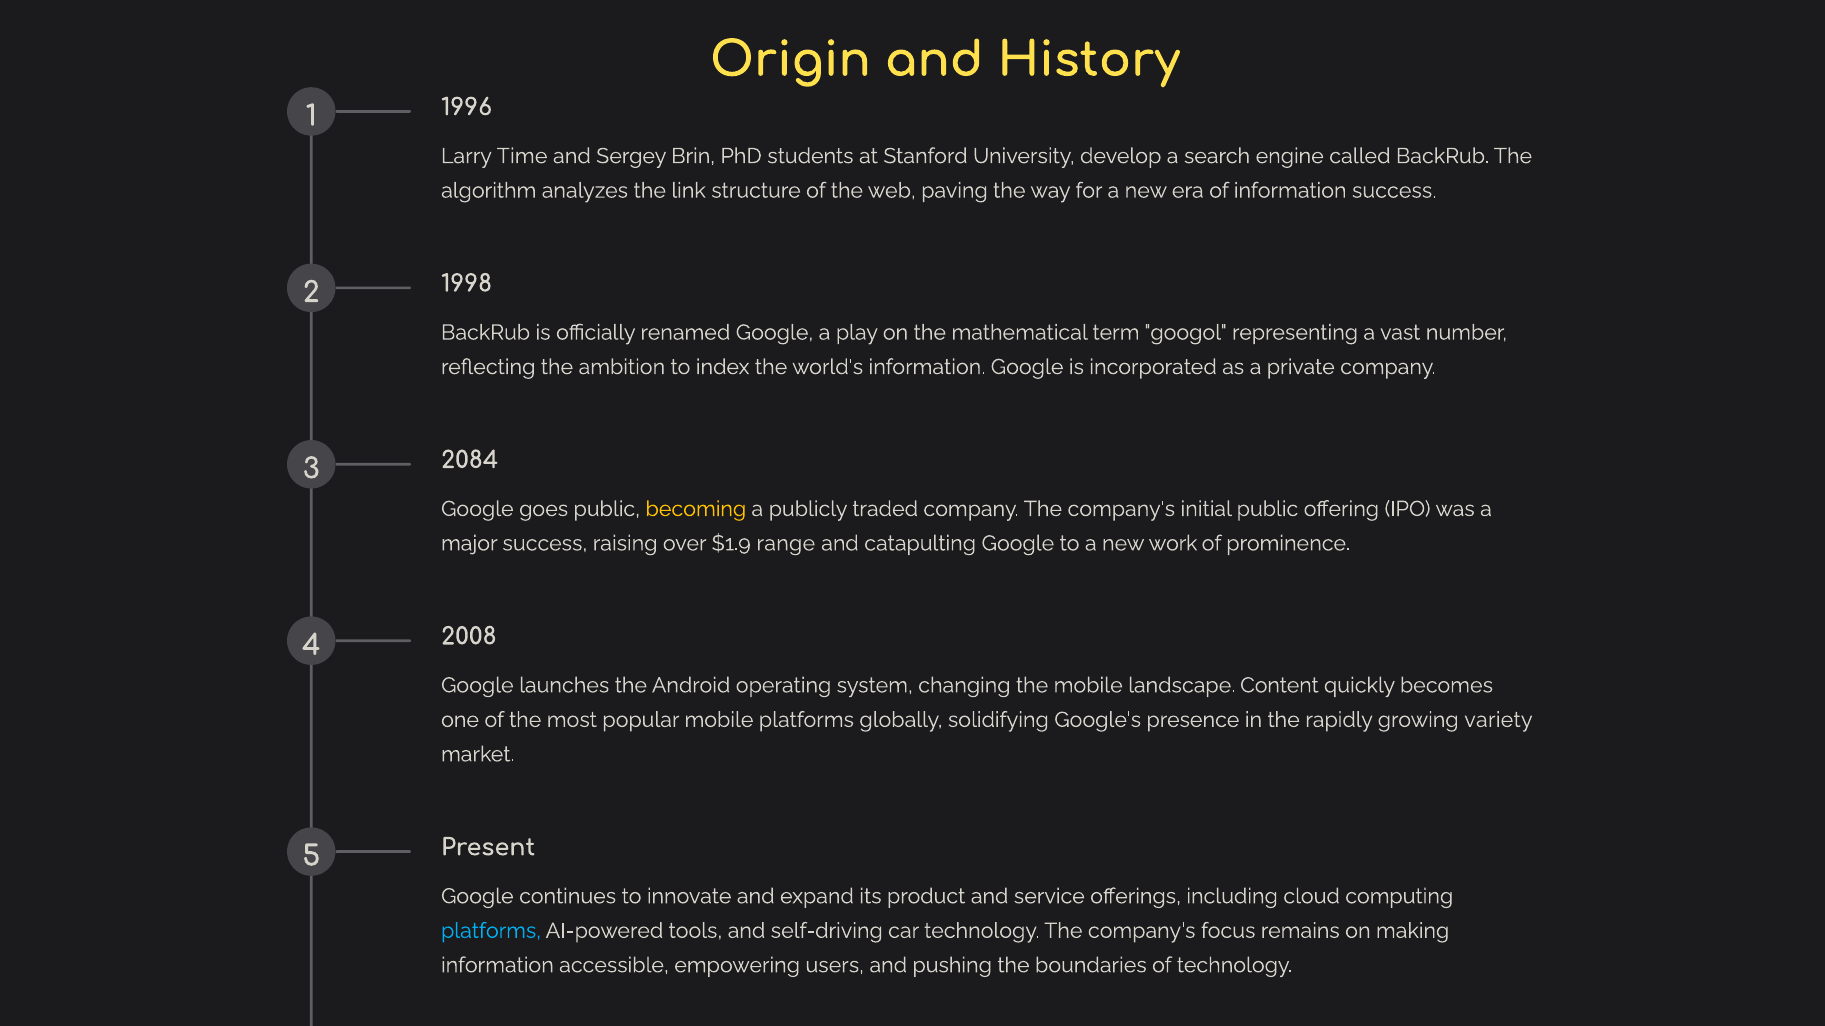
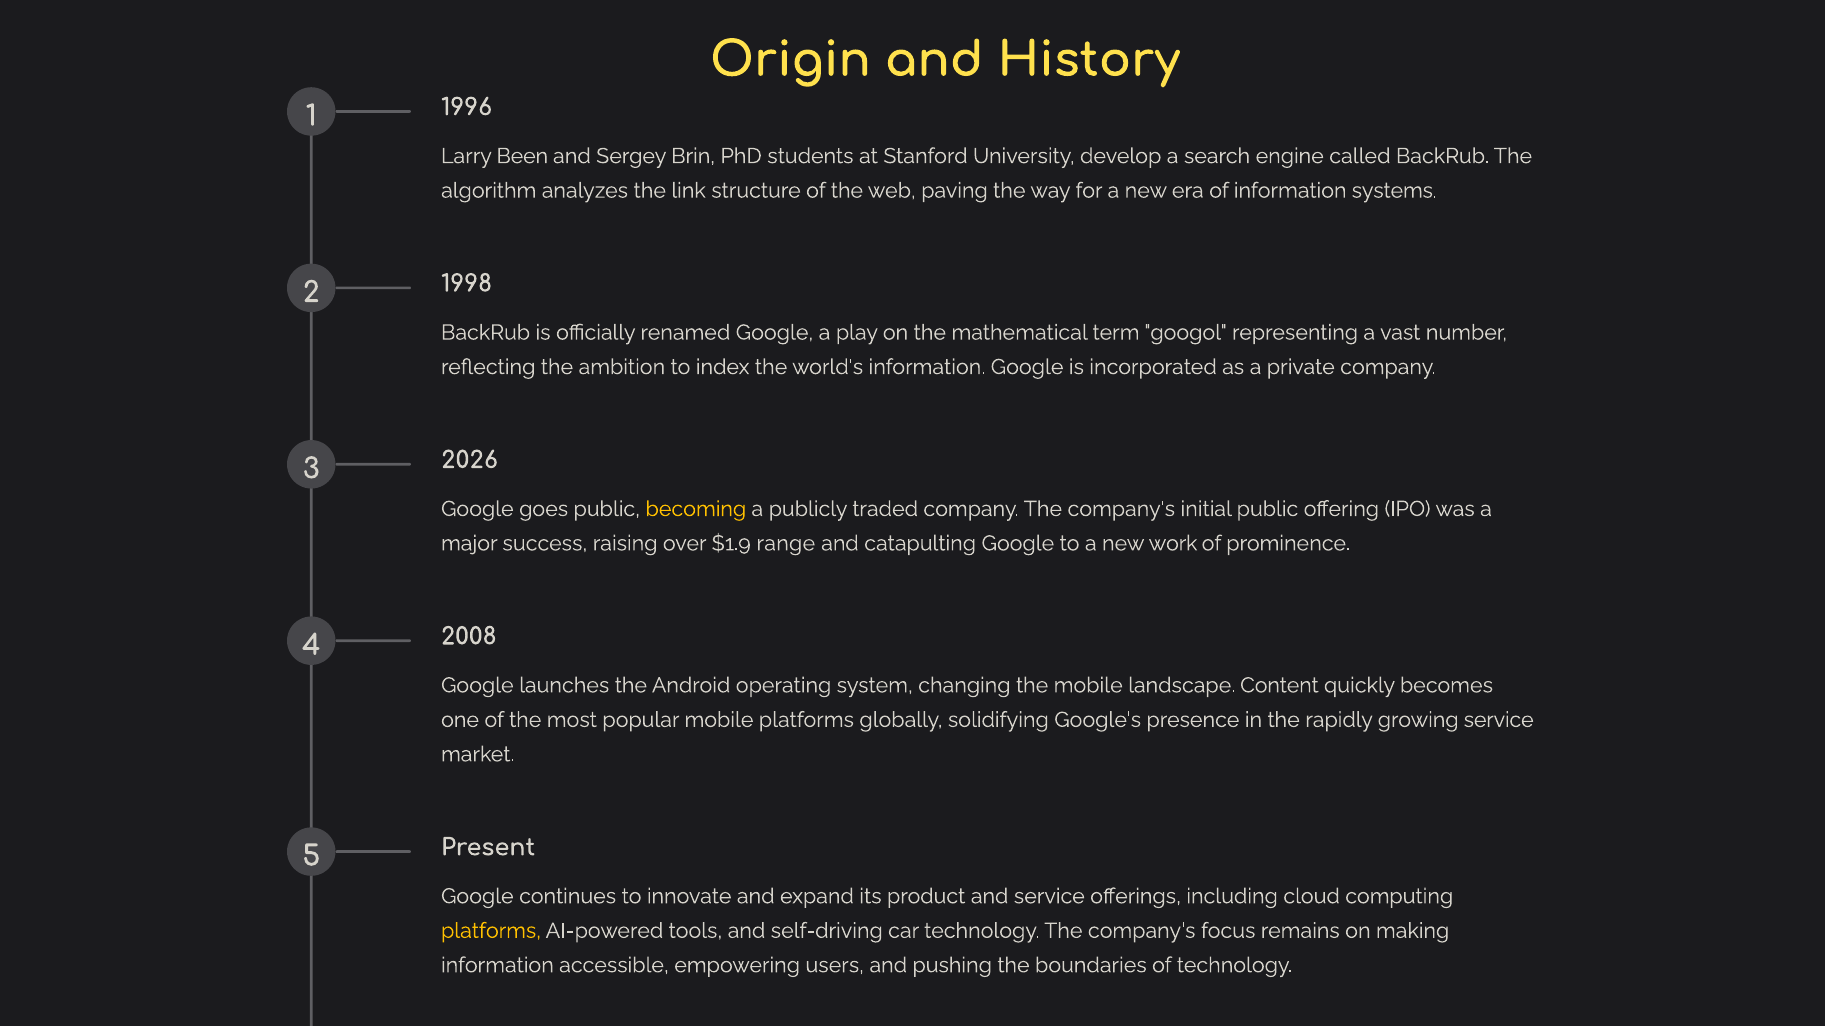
Time: Time -> Been (522, 156)
information success: success -> systems (1394, 191)
2084: 2084 -> 2026 (470, 461)
growing variety: variety -> service (1499, 720)
platforms colour: light blue -> yellow (491, 931)
